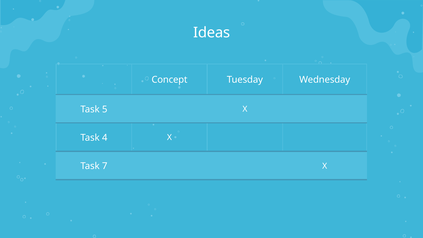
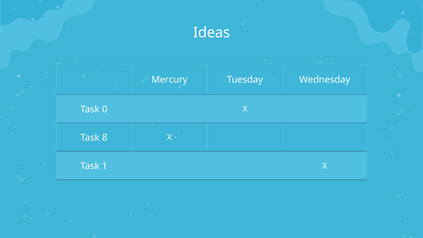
Concept: Concept -> Mercury (169, 80)
5: 5 -> 0 (105, 109)
4: 4 -> 8 (105, 138)
7: 7 -> 1 (105, 166)
